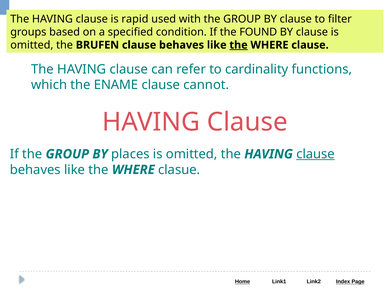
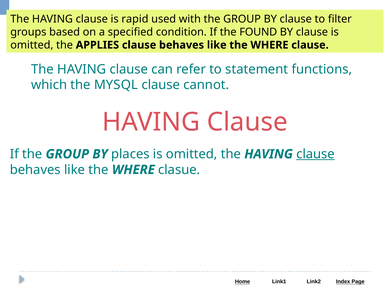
BRUFEN: BRUFEN -> APPLIES (97, 45)
the underline: present -> none (239, 45)
cardinality: cardinality -> statement (257, 69)
ENAME: ENAME -> MYSQL (116, 85)
